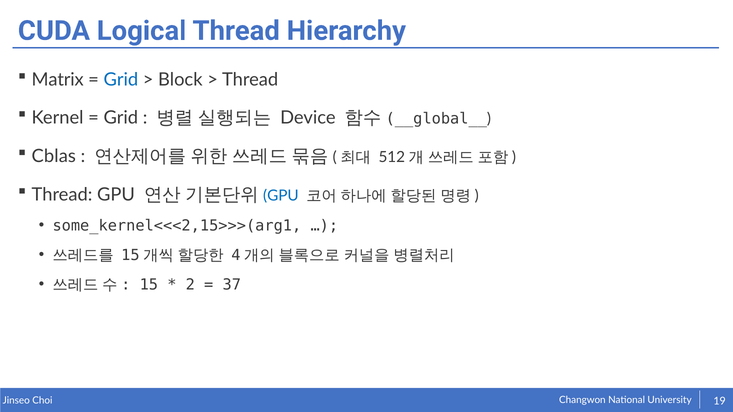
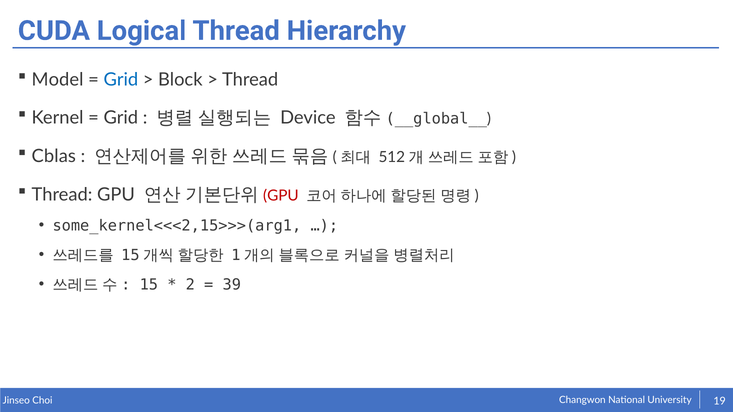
Matrix: Matrix -> Model (58, 80)
GPU colour: blue -> red (281, 196)
4: 4 -> 1 (236, 255)
37: 37 -> 39 (232, 285)
